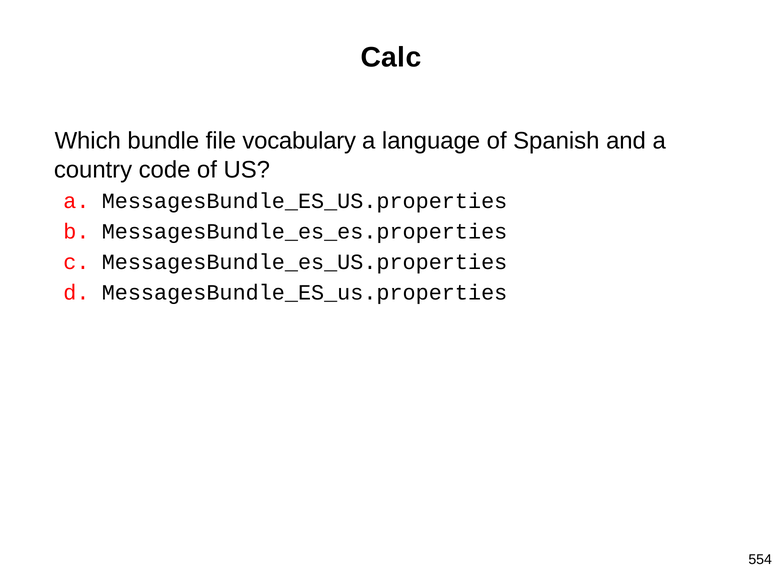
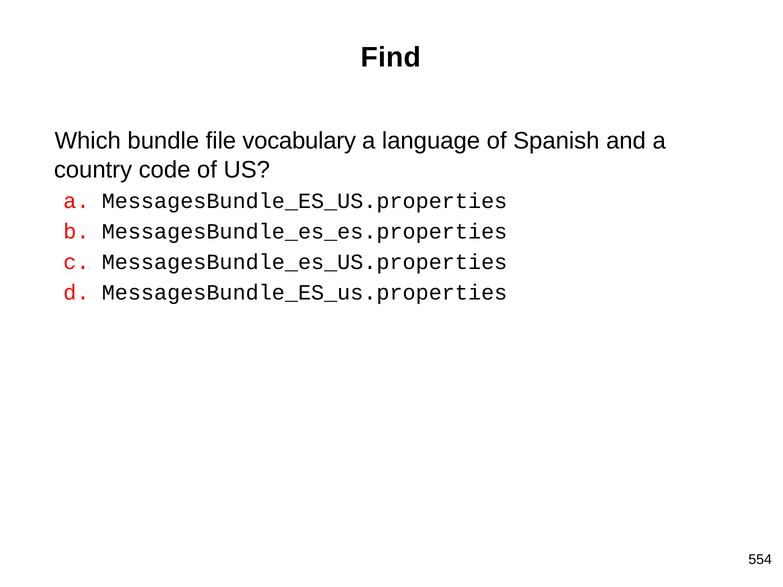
Calc: Calc -> Find (391, 58)
